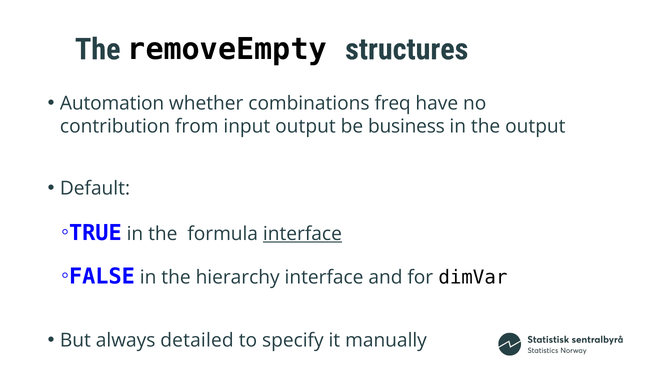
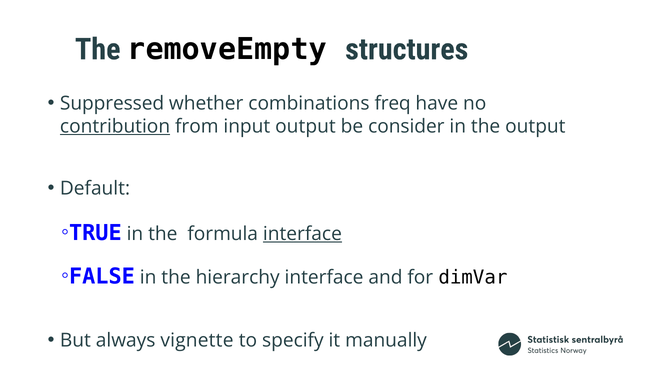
Automation: Automation -> Suppressed (112, 103)
contribution underline: none -> present (115, 126)
business: business -> consider (406, 126)
detailed: detailed -> vignette (197, 340)
